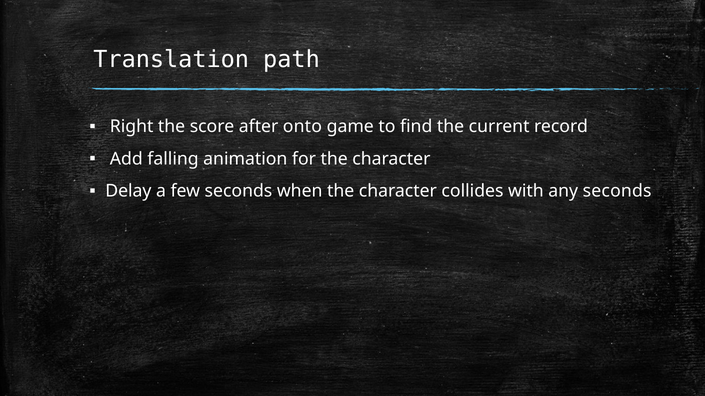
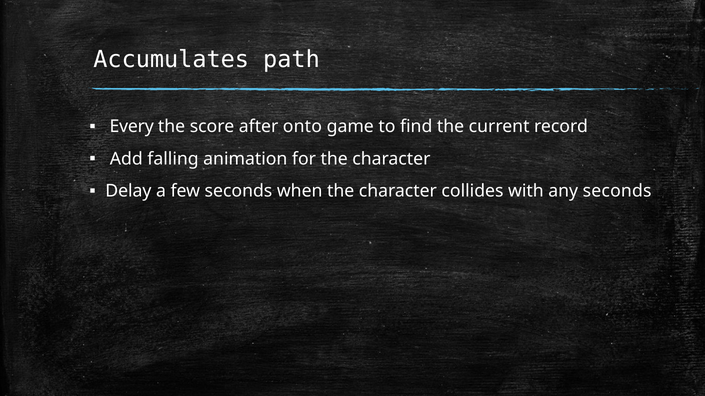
Translation: Translation -> Accumulates (171, 59)
Right: Right -> Every (132, 127)
